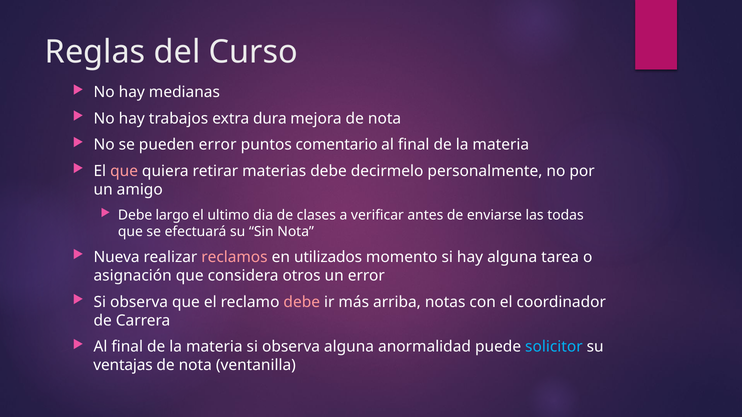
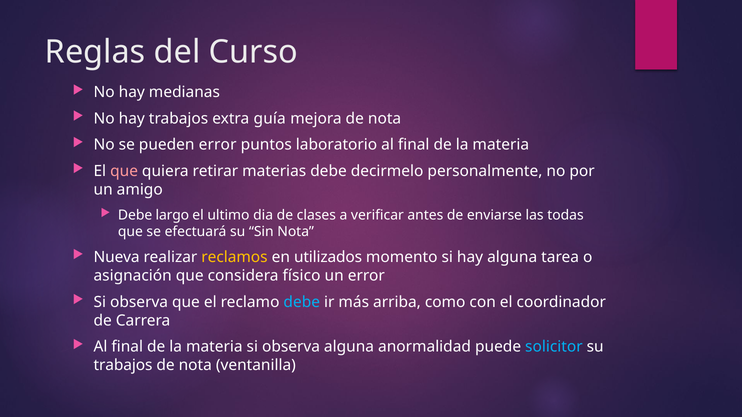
dura: dura -> guía (270, 119)
comentario: comentario -> laboratorio (337, 145)
reclamos colour: pink -> yellow (234, 257)
otros: otros -> físico (302, 276)
debe colour: pink -> light blue (302, 302)
notas: notas -> como (445, 302)
ventajas: ventajas -> trabajos (123, 366)
